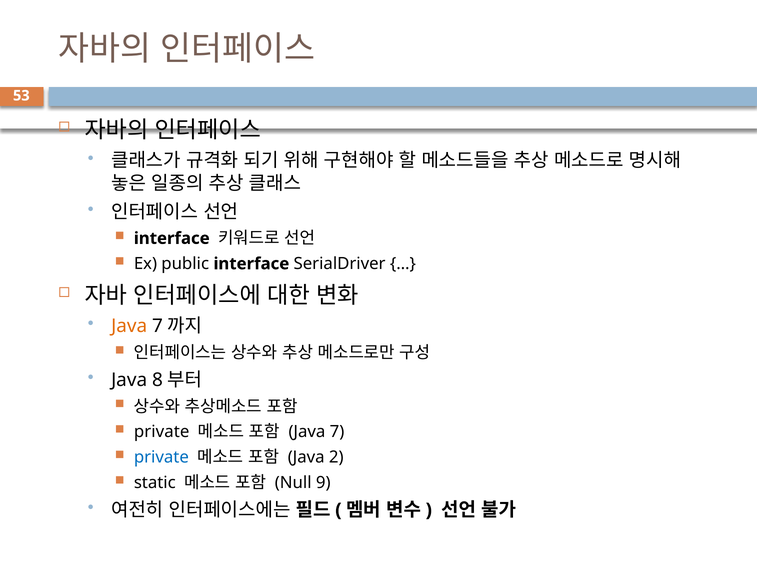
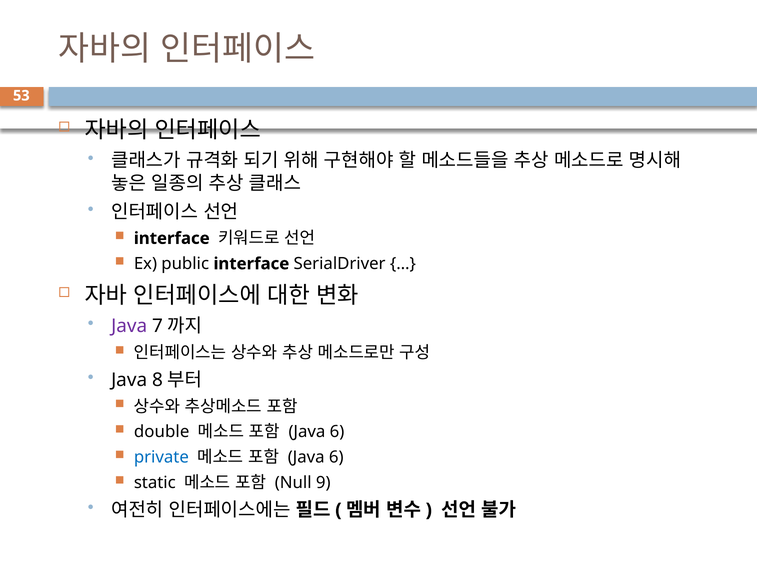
Java colour: orange -> purple (129, 327)
private: private -> double (162, 432)
7: 7 -> 6 (337, 432)
2: 2 -> 6 (336, 458)
